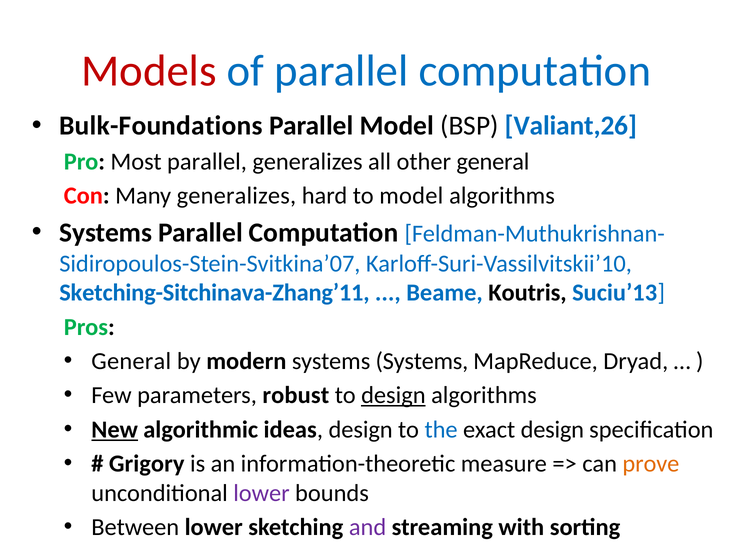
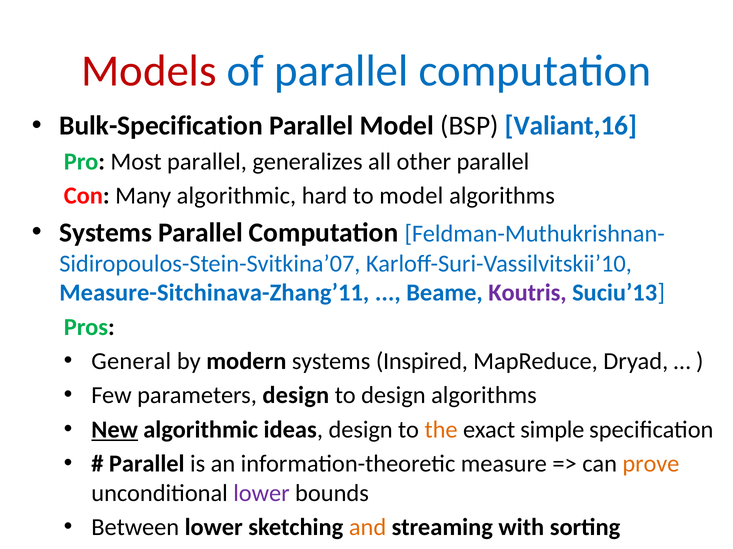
Bulk-Foundations: Bulk-Foundations -> Bulk-Specification (161, 126)
Valiant,26: Valiant,26 -> Valiant,16 (571, 126)
other general: general -> parallel (493, 162)
Many generalizes: generalizes -> algorithmic (236, 196)
Sketching-Sitchinava-Zhang’11: Sketching-Sitchinava-Zhang’11 -> Measure-Sitchinava-Zhang’11 (214, 293)
Koutris colour: black -> purple (527, 293)
systems Systems: Systems -> Inspired (422, 362)
parameters robust: robust -> design (296, 396)
design underline: present -> none (393, 396)
the colour: blue -> orange (441, 430)
exact design: design -> simple (552, 430)
Grigory: Grigory -> Parallel (147, 464)
and colour: purple -> orange (368, 528)
